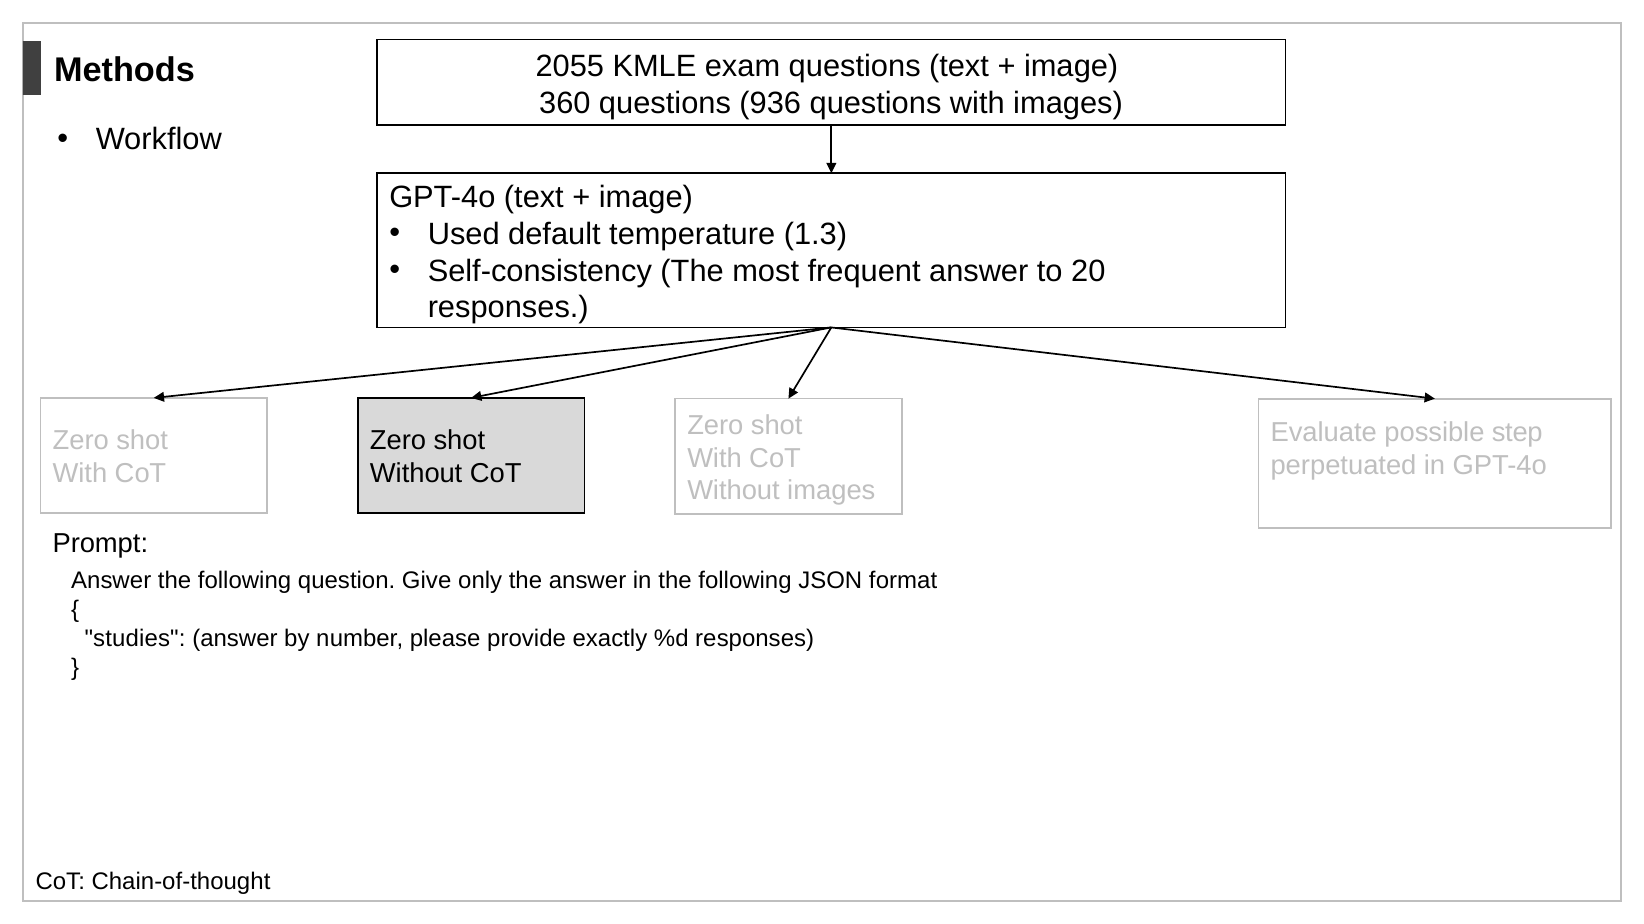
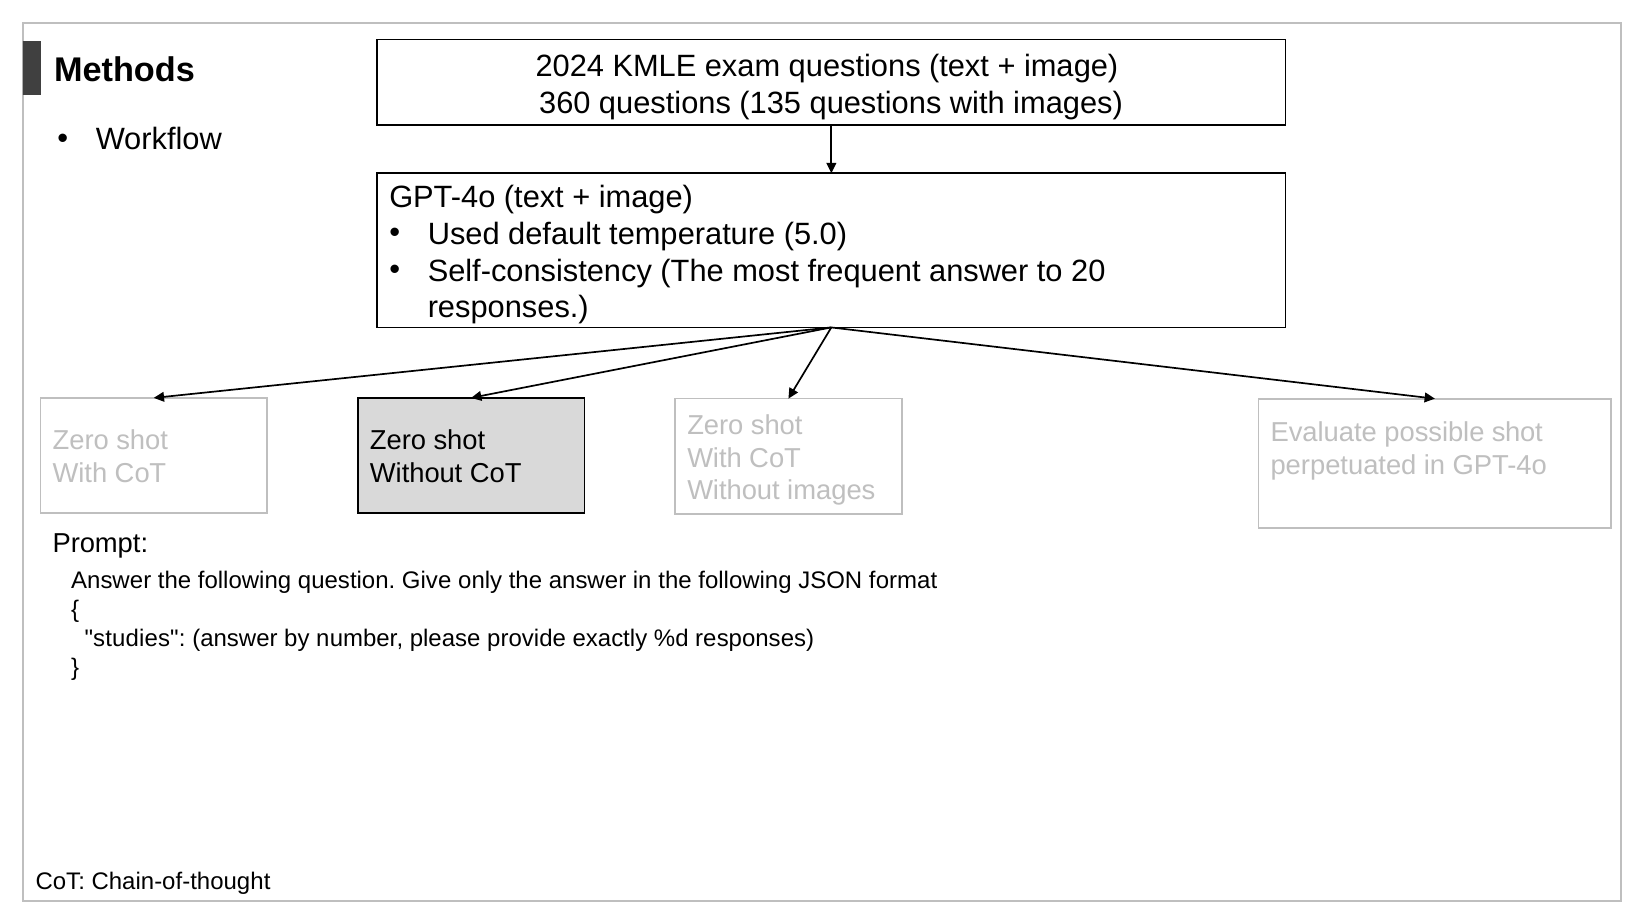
2055: 2055 -> 2024 (570, 66)
936: 936 -> 135 (770, 103)
1.3: 1.3 -> 5.0 (816, 234)
possible step: step -> shot (1517, 433)
